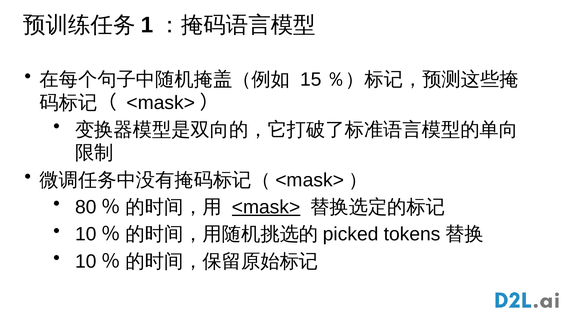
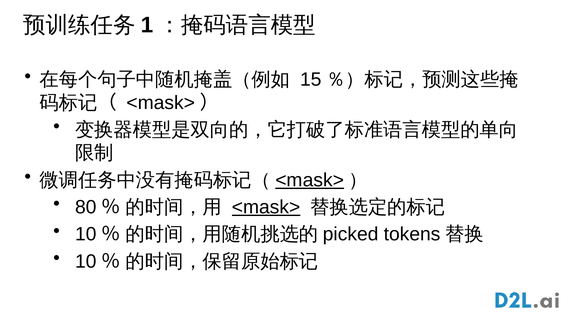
<mask> underline: none -> present (310, 180)
